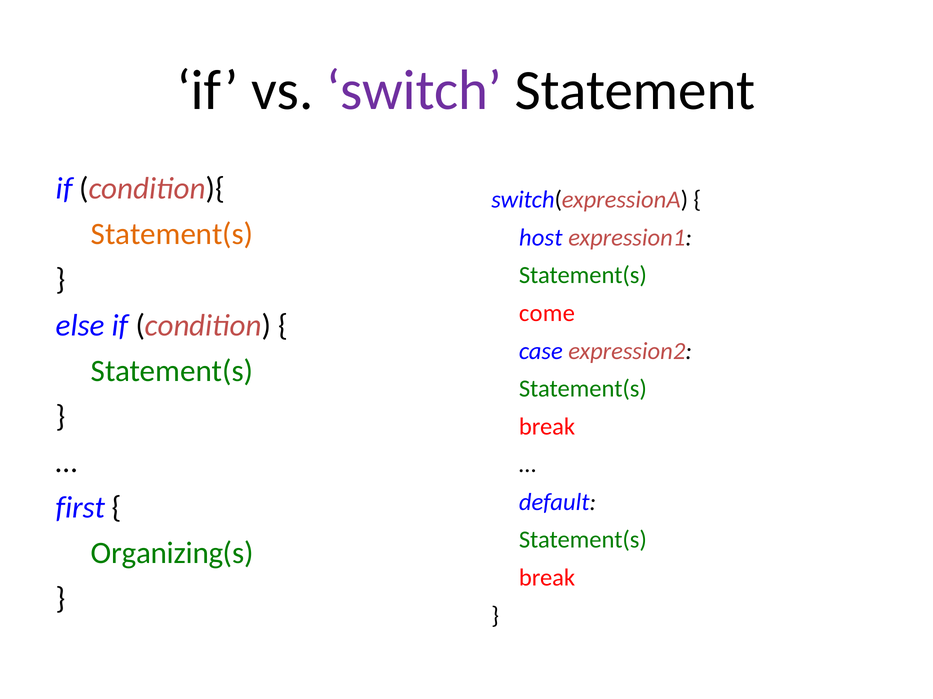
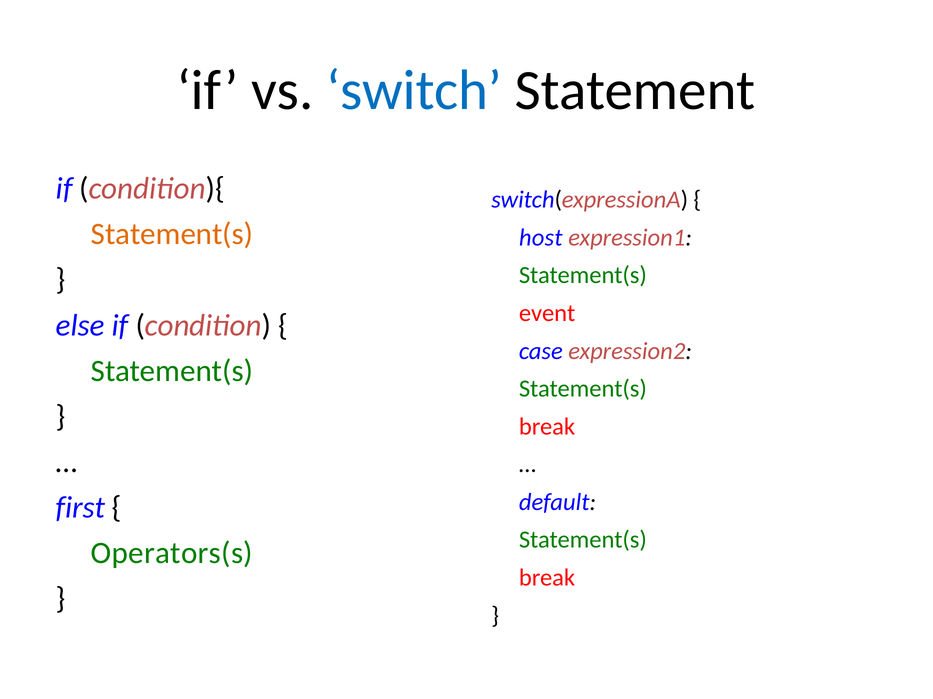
switch colour: purple -> blue (414, 90)
come: come -> event (547, 313)
Organizing(s: Organizing(s -> Operators(s (172, 554)
